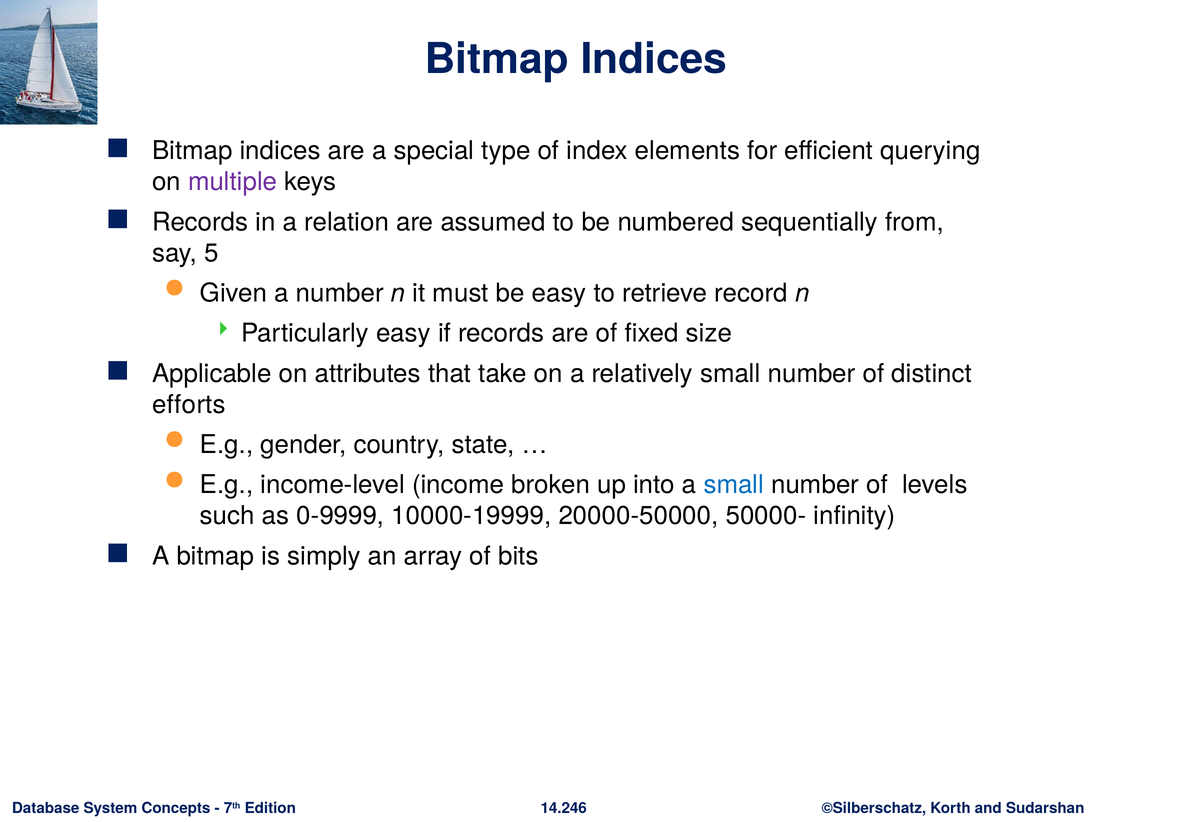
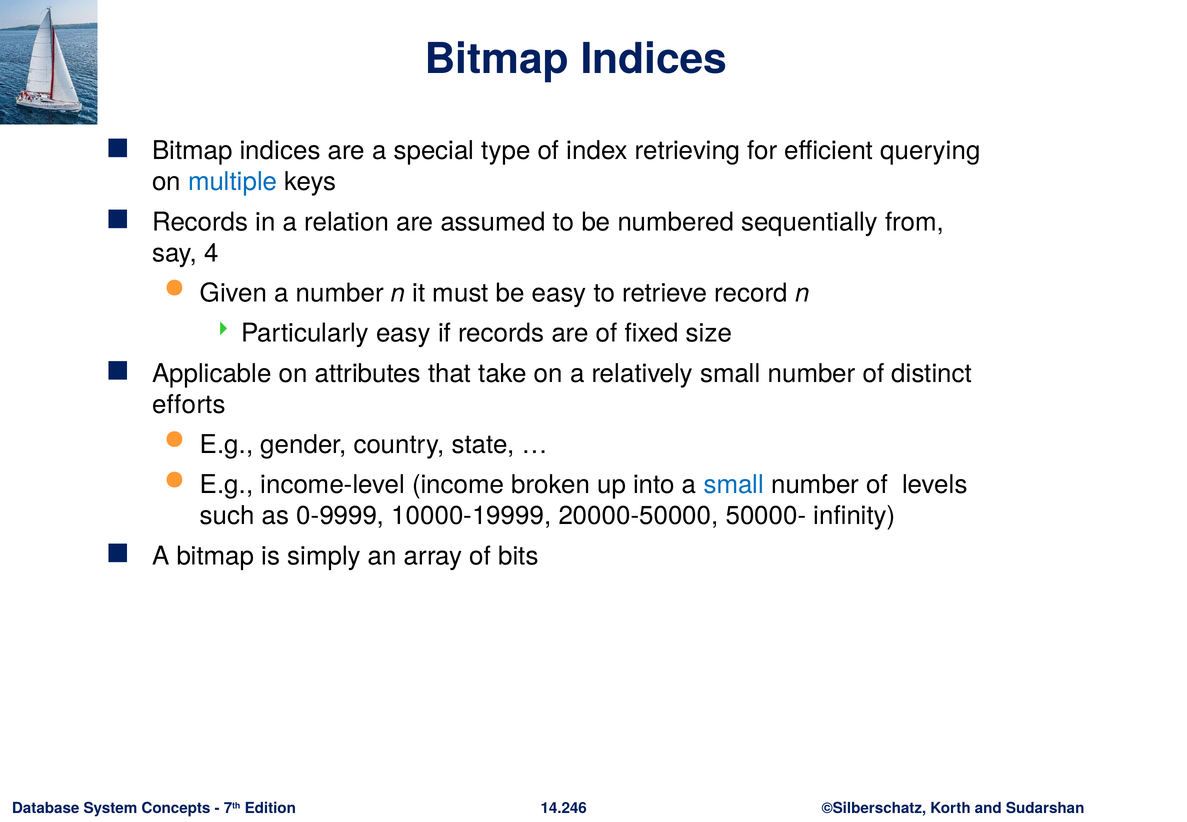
elements: elements -> retrieving (688, 151)
multiple colour: purple -> blue (233, 182)
5: 5 -> 4 (211, 253)
